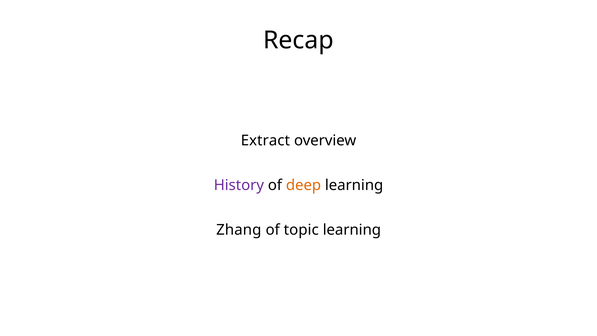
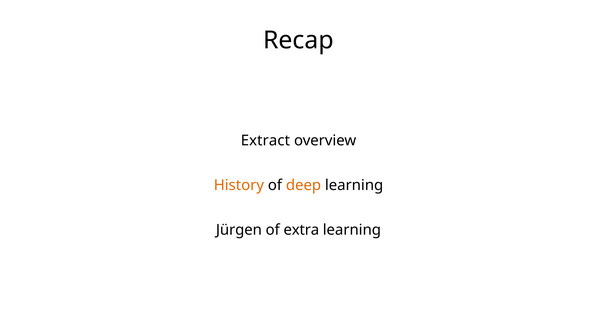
History colour: purple -> orange (239, 185)
Zhang: Zhang -> Jürgen (239, 230)
topic: topic -> extra (301, 230)
